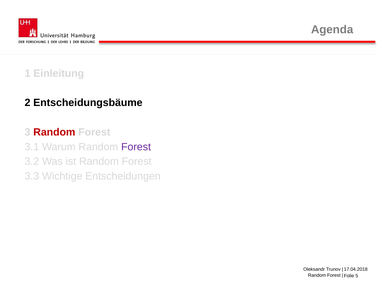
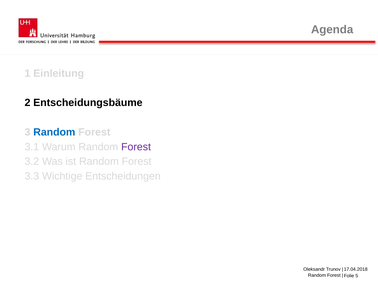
Random colour: red -> blue (54, 132)
